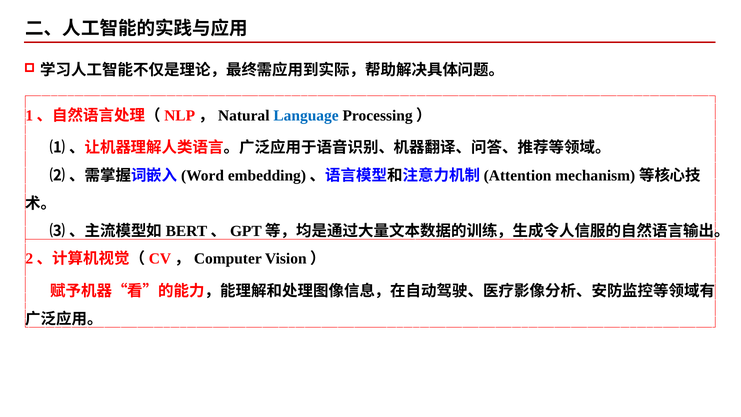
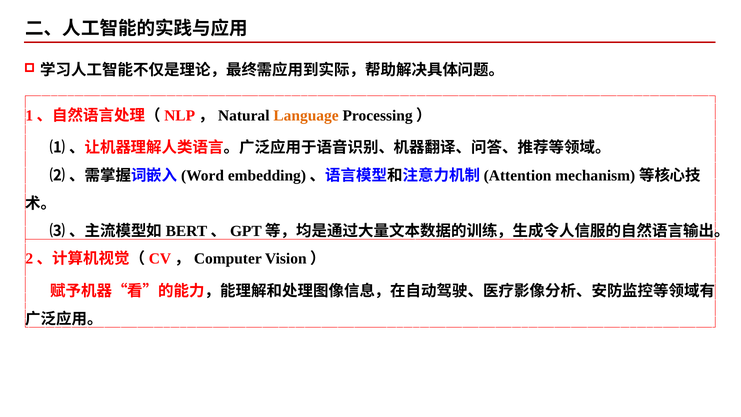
Language colour: blue -> orange (306, 115)
